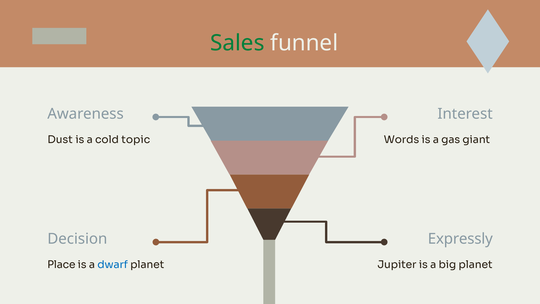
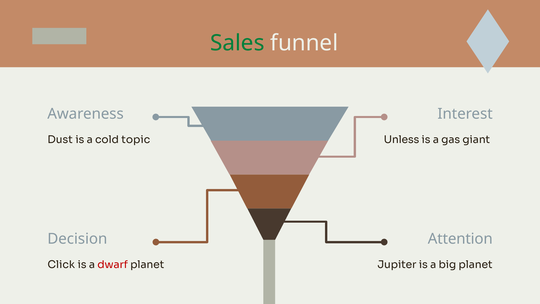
Words: Words -> Unless (402, 139)
Expressly: Expressly -> Attention (460, 239)
Place: Place -> Click (61, 264)
dwarf colour: blue -> red (113, 264)
